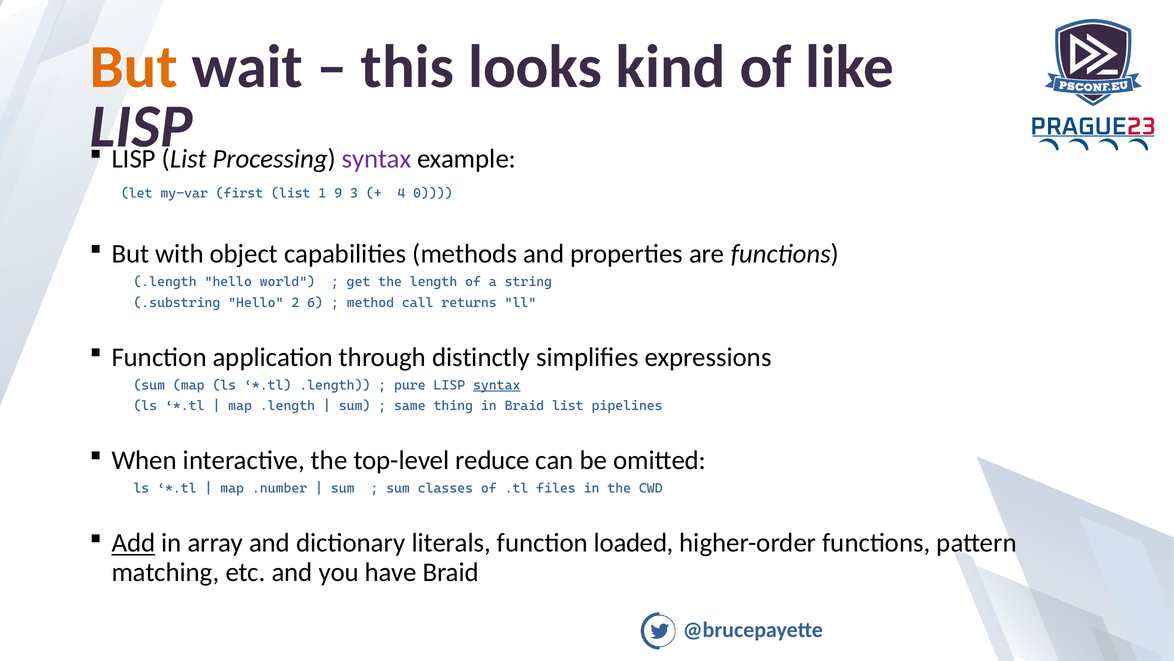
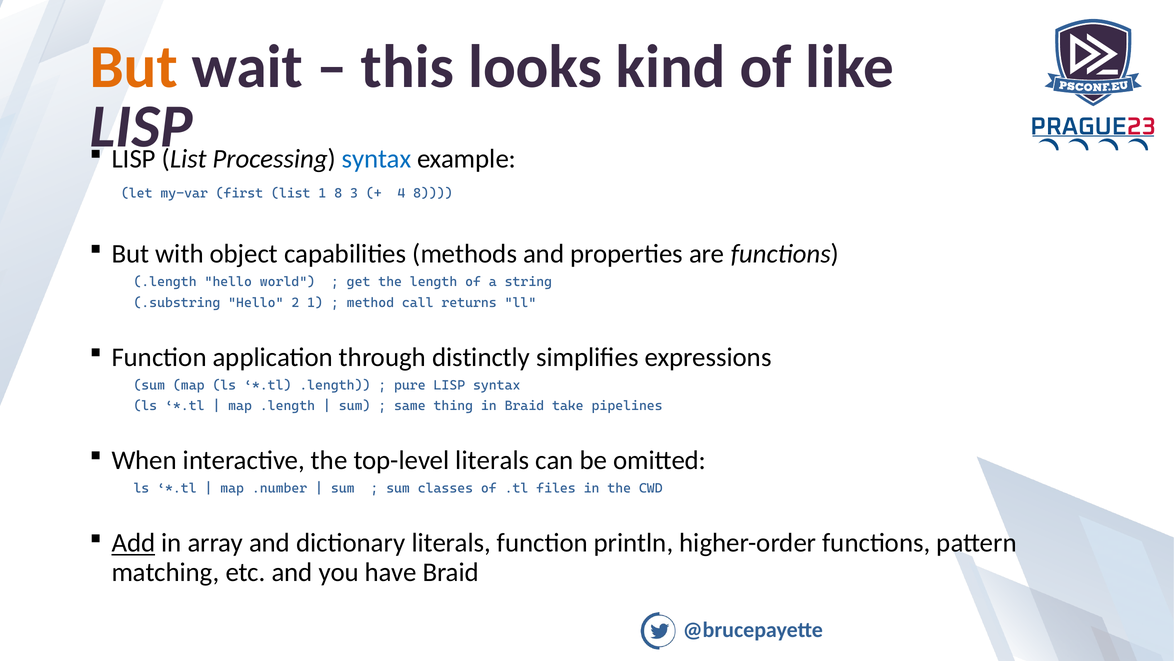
syntax colour: purple -> blue (377, 159)
1 9: 9 -> 8 (338, 193)
4 0: 0 -> 8 (433, 193)
2 6: 6 -> 1 (315, 302)
syntax underline: present -> none (497, 385)
Braid list: list -> take (568, 406)
top-level reduce: reduce -> literals (492, 460)
loaded: loaded -> println (634, 543)
